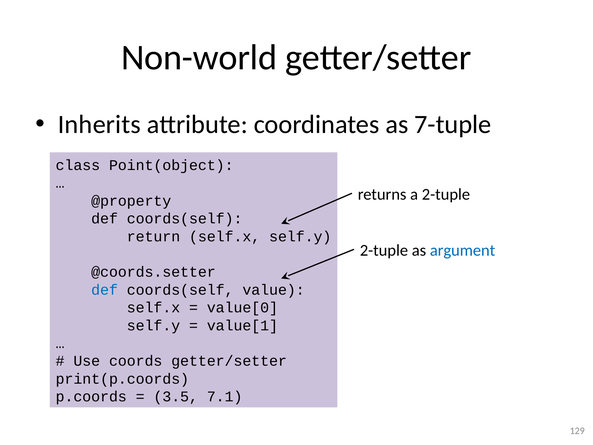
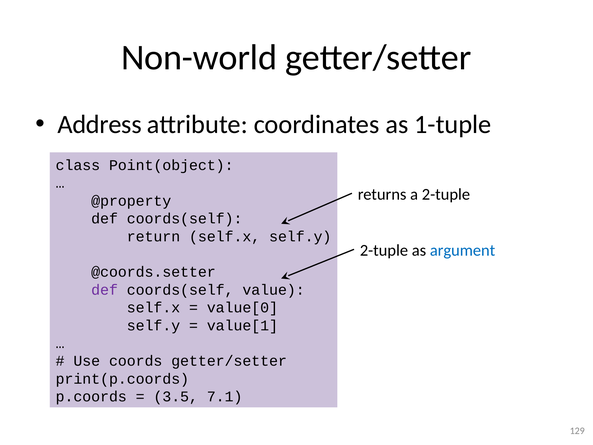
Inherits: Inherits -> Address (100, 124)
7-tuple: 7-tuple -> 1-tuple (453, 124)
def colour: blue -> purple (105, 290)
